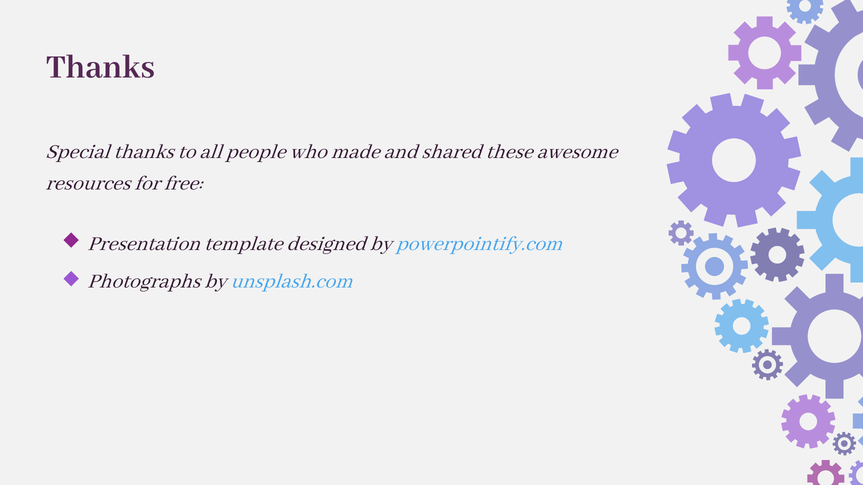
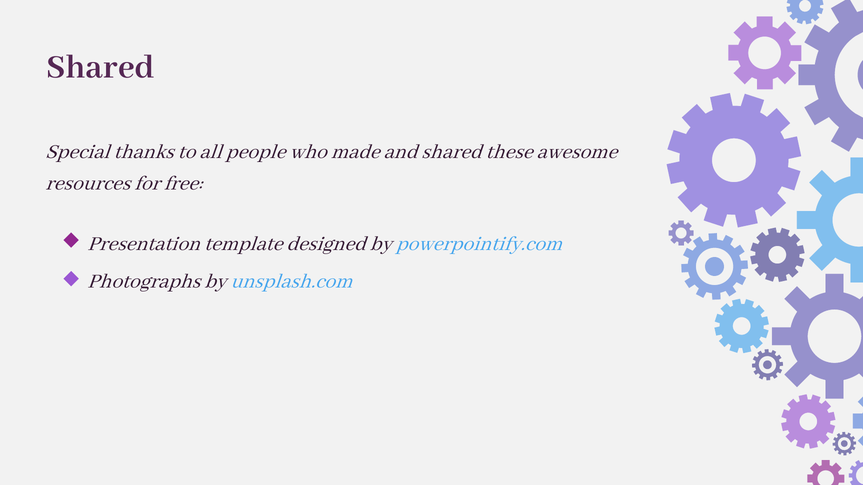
Thanks: Thanks -> Shared (100, 66)
